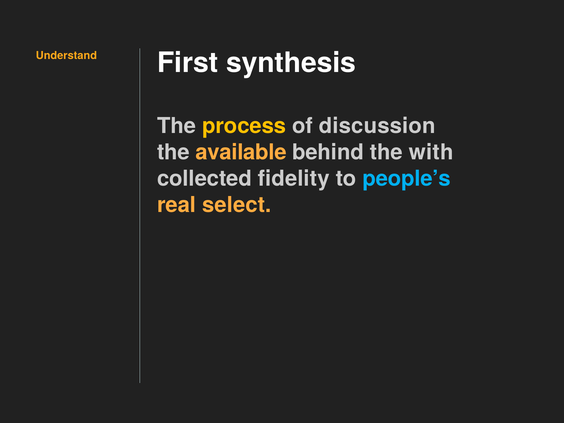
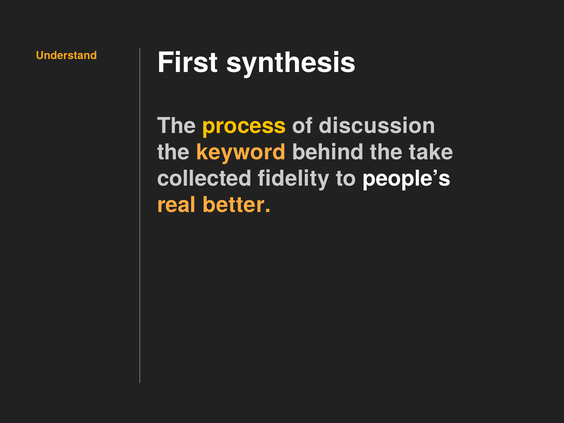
available: available -> keyword (241, 152)
with: with -> take (431, 152)
people’s colour: light blue -> white (406, 179)
select: select -> better (237, 205)
